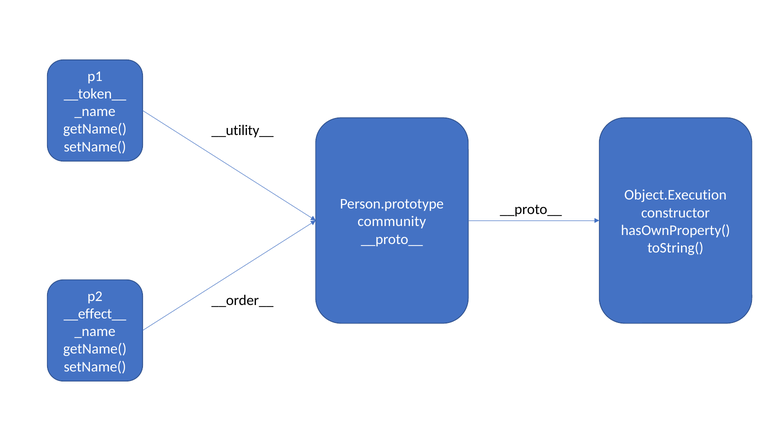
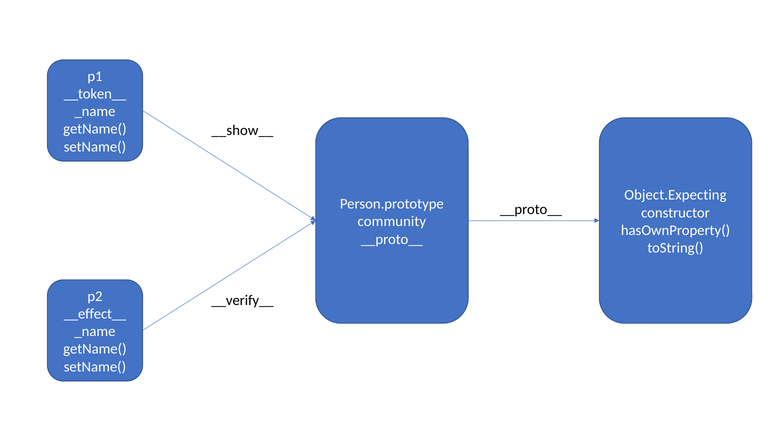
__utility__: __utility__ -> __show__ (242, 130)
Object.Execution: Object.Execution -> Object.Expecting (675, 195)
__order__: __order__ -> __verify__ (243, 300)
